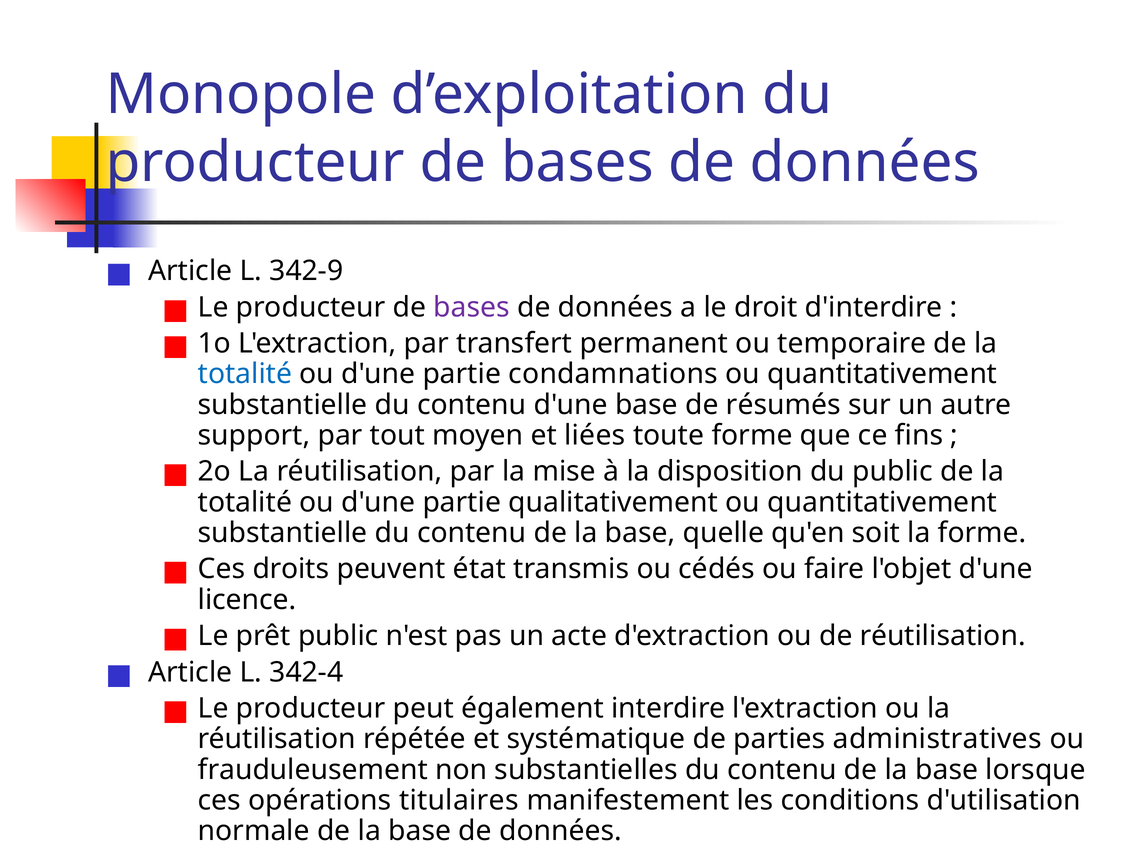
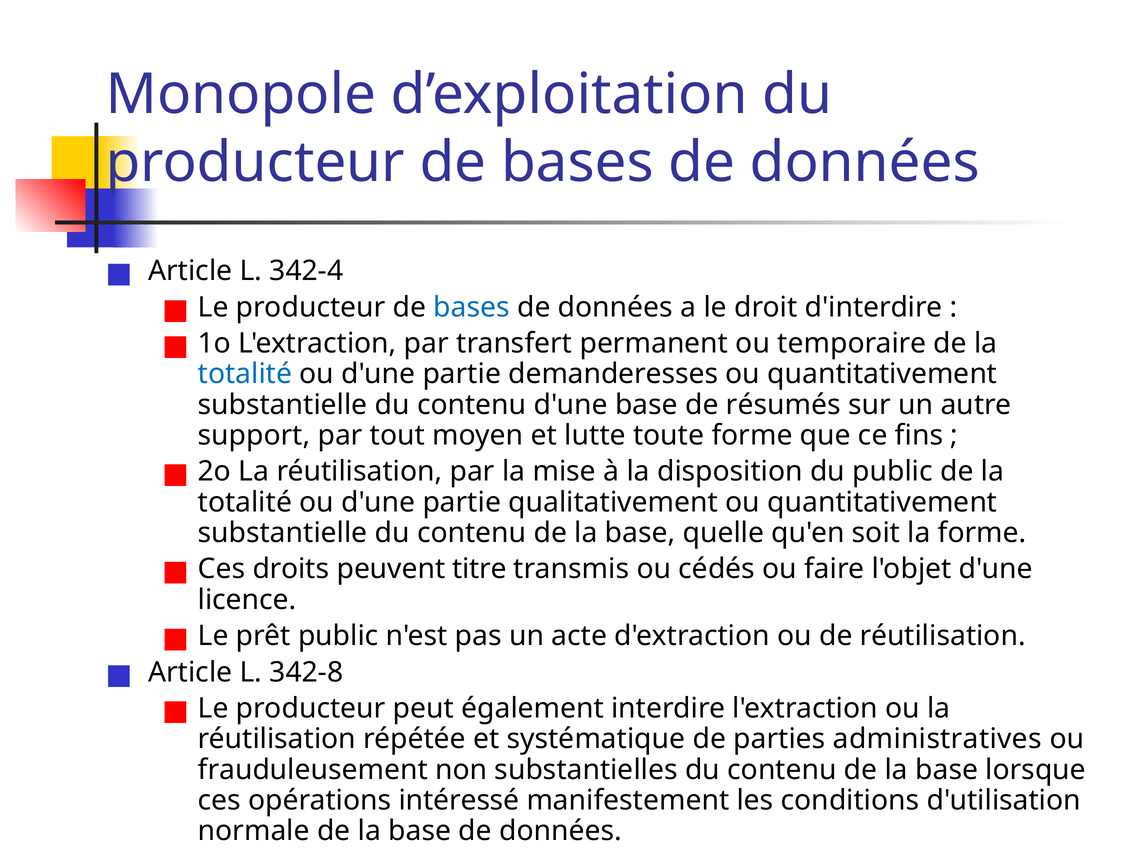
342-9: 342-9 -> 342-4 (306, 271)
bases colour: purple -> blue (472, 307)
condamnations: condamnations -> demanderesses (613, 374)
liées: liées -> lutte (595, 435)
état: état -> titre (480, 569)
342-4: 342-4 -> 342-8 (306, 672)
titulaires: titulaires -> intéressé (459, 800)
